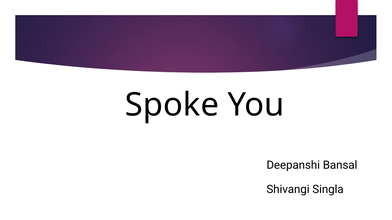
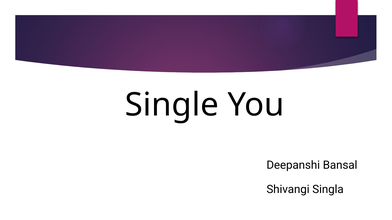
Spoke: Spoke -> Single (172, 105)
